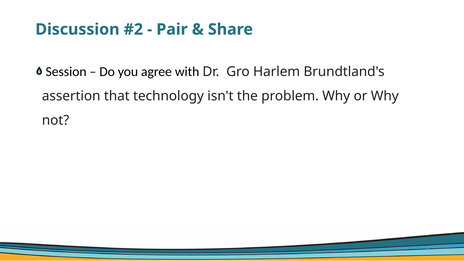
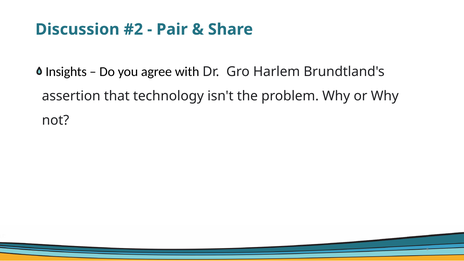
Session: Session -> Insights (66, 72)
